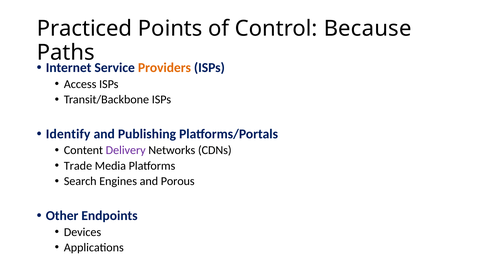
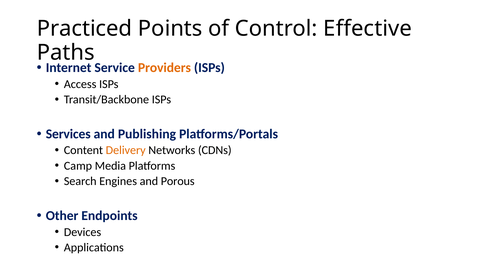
Because: Because -> Effective (368, 29)
Identify: Identify -> Services (68, 134)
Delivery colour: purple -> orange (126, 150)
Trade: Trade -> Camp (78, 166)
